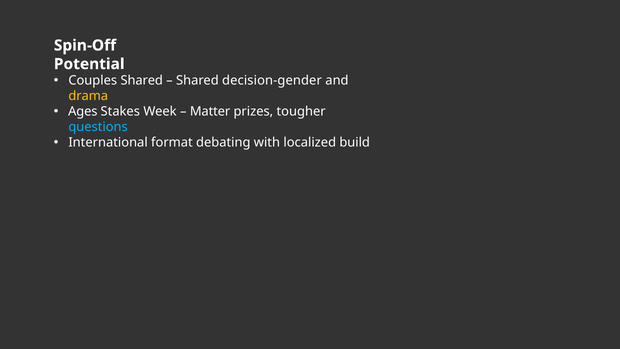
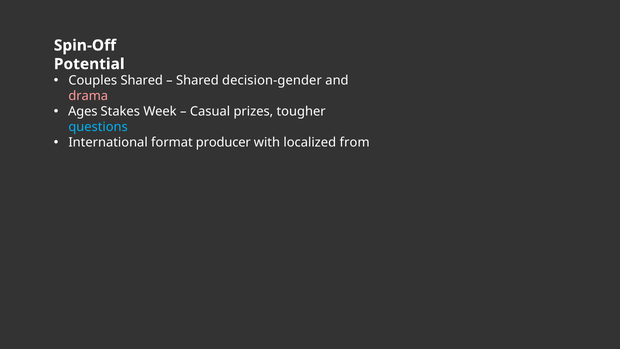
drama colour: yellow -> pink (88, 96)
Matter: Matter -> Casual (210, 111)
debating: debating -> producer (223, 142)
build: build -> from (355, 142)
